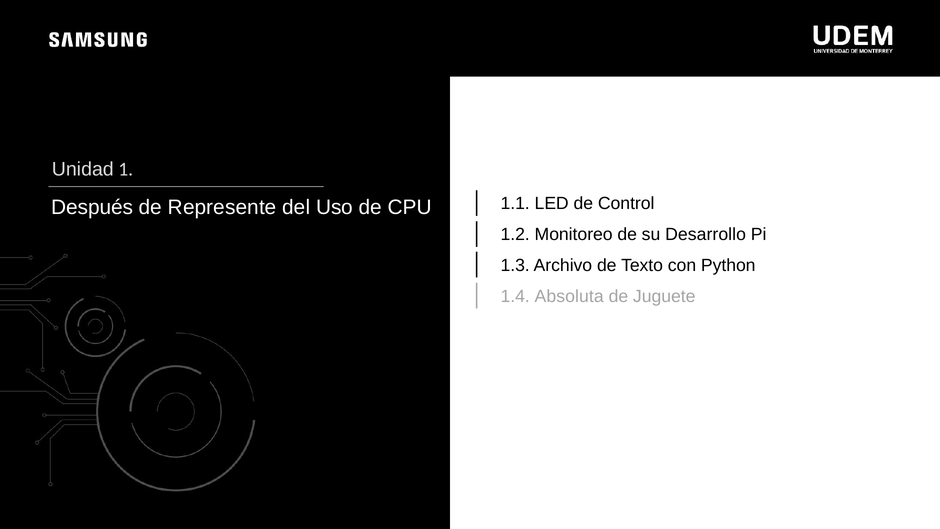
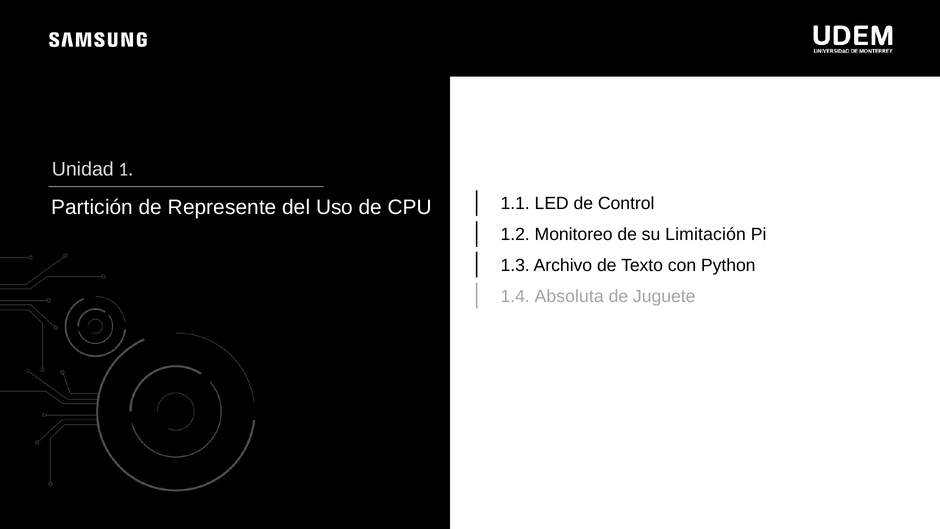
Después: Después -> Partición (92, 207)
Desarrollo: Desarrollo -> Limitación (706, 234)
